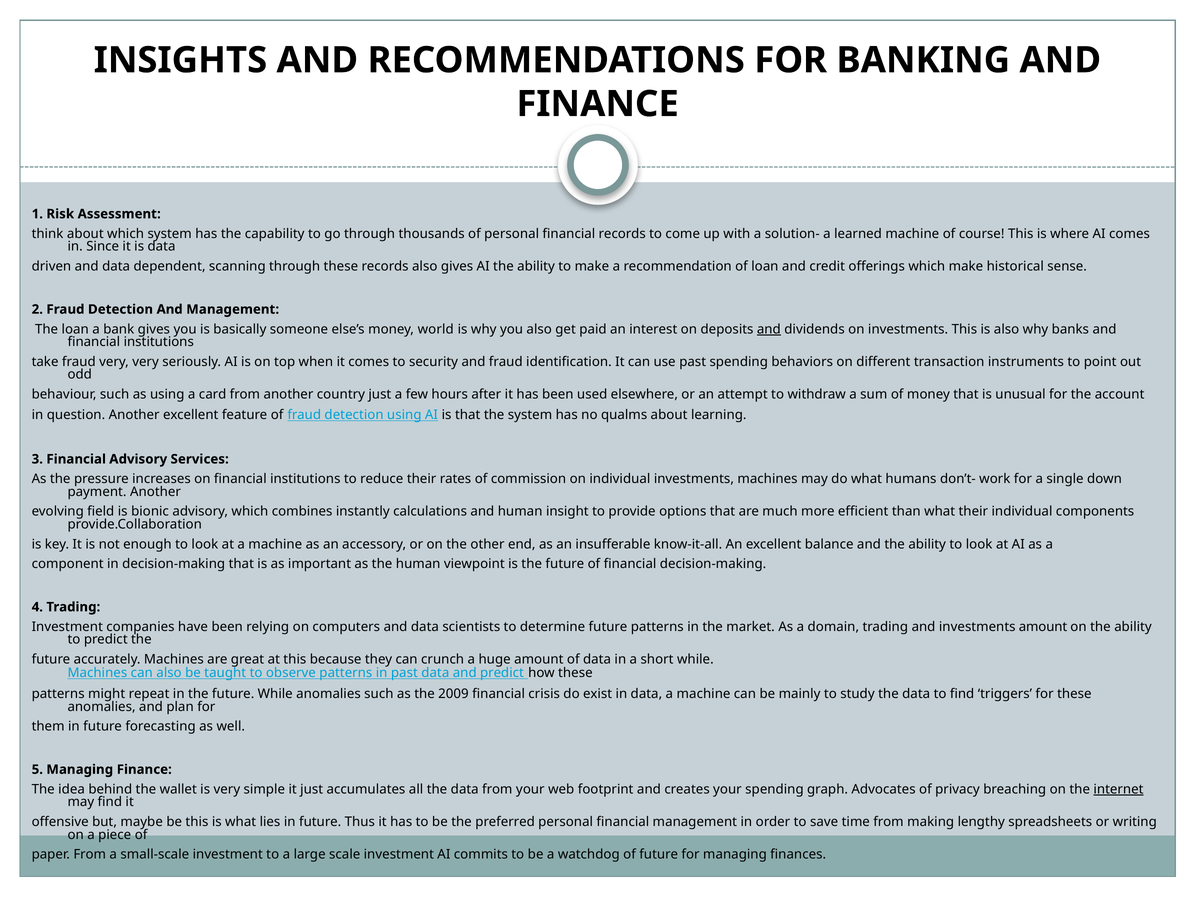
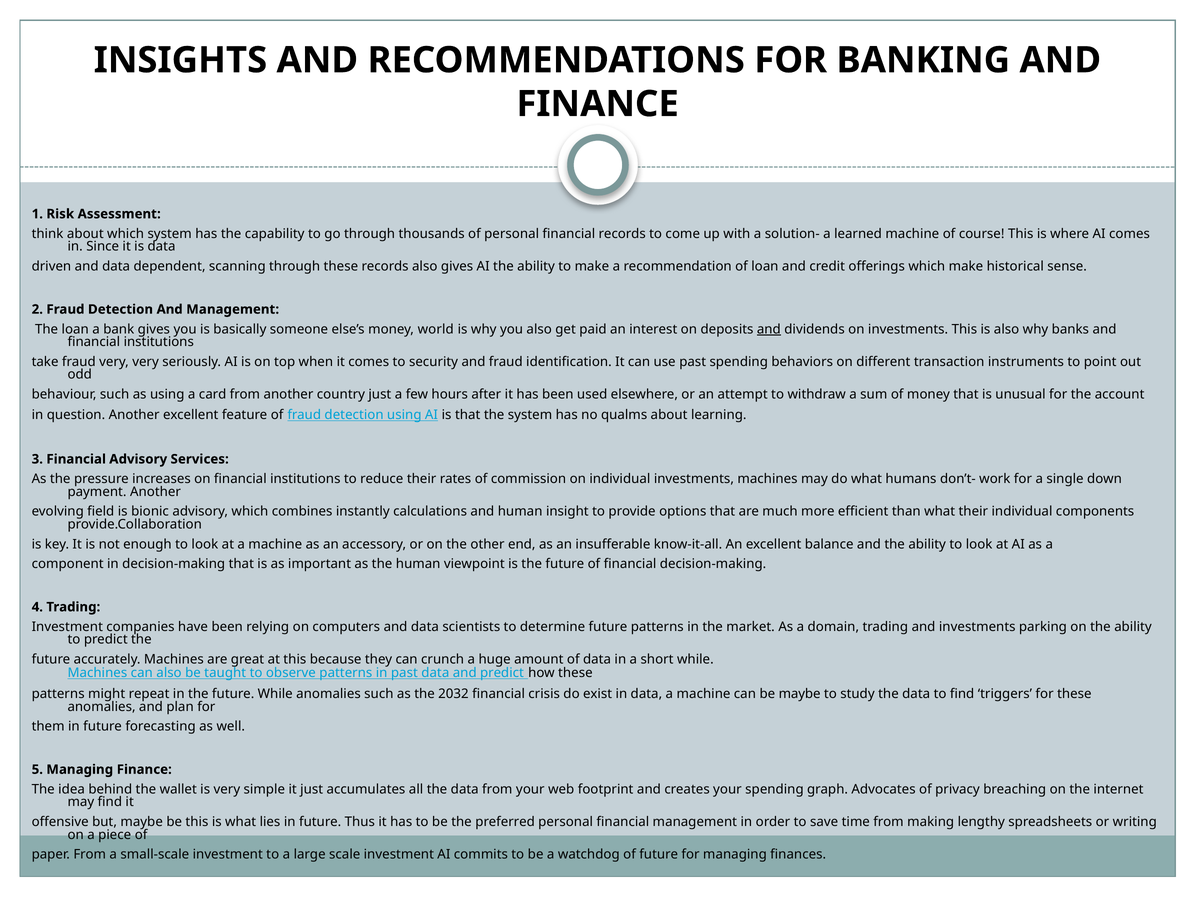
investments amount: amount -> parking (1043, 627)
2009: 2009 -> 2032 (453, 694)
be mainly: mainly -> maybe (800, 694)
internet underline: present -> none (1118, 789)
